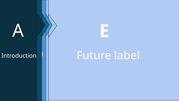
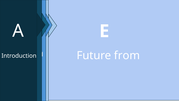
label: label -> from (127, 55)
